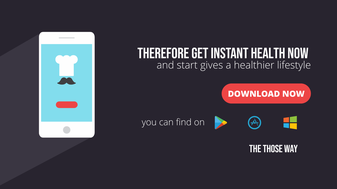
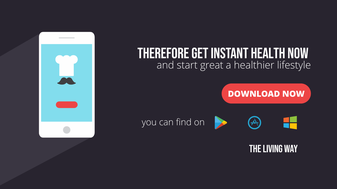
gives: gives -> great (212, 65)
Those: Those -> Living (273, 149)
